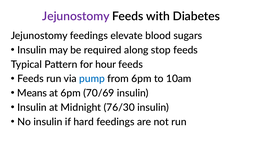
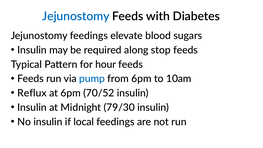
Jejunostomy colour: purple -> blue (76, 16)
Means: Means -> Reflux (32, 93)
70/69: 70/69 -> 70/52 (99, 93)
76/30: 76/30 -> 79/30 (119, 107)
hard: hard -> local (84, 122)
